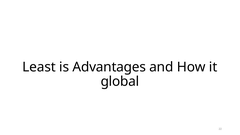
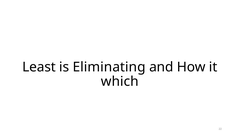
Advantages: Advantages -> Eliminating (109, 67)
global: global -> which (120, 82)
